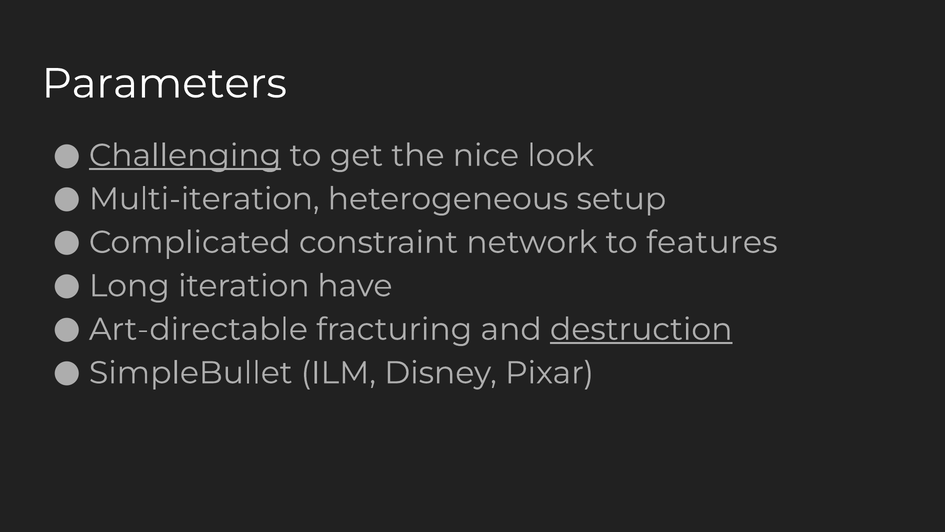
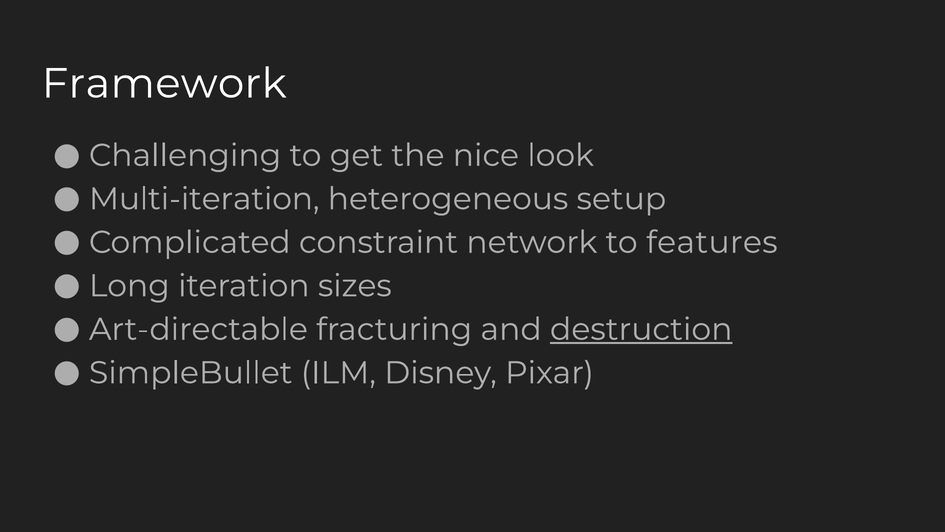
Parameters: Parameters -> Framework (164, 84)
Challenging underline: present -> none (185, 155)
have: have -> sizes (355, 286)
